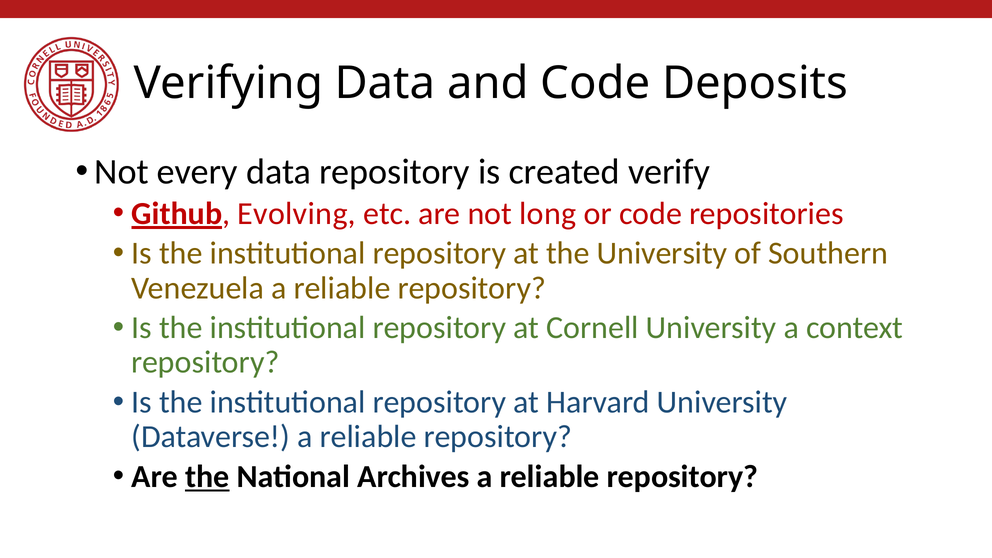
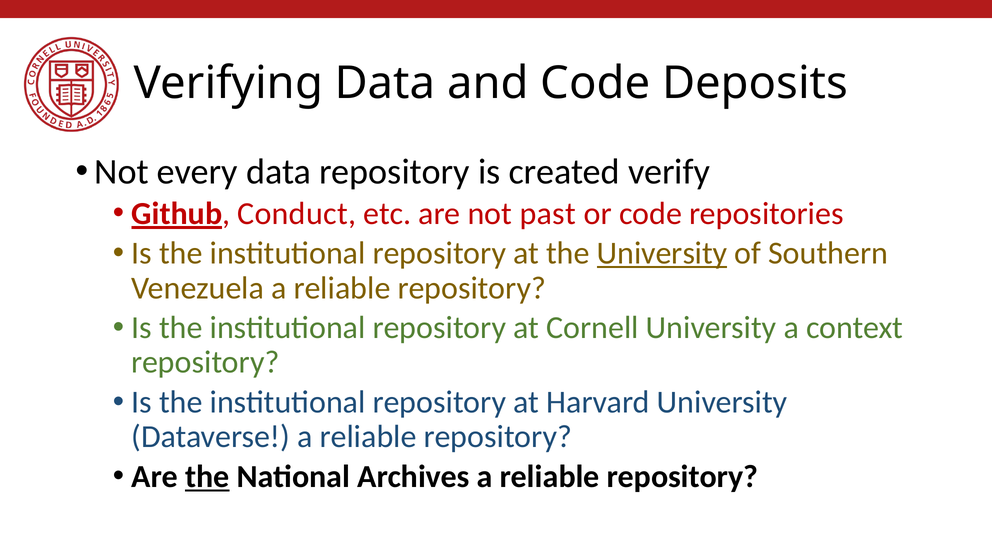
Evolving: Evolving -> Conduct (297, 214)
long: long -> past (548, 214)
University underline: none -> present (662, 253)
